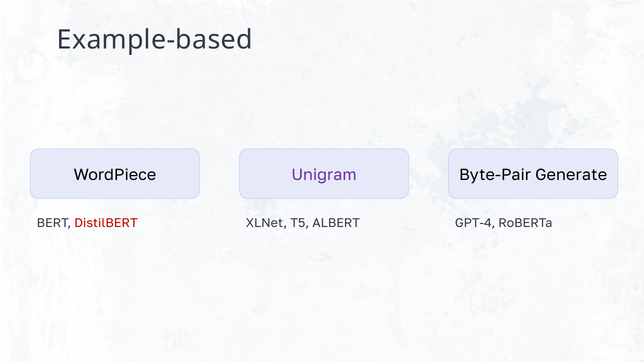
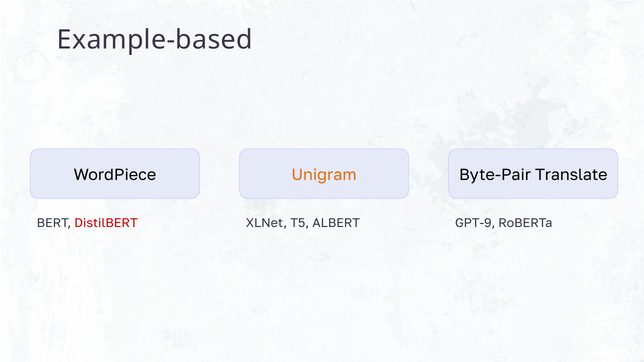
Unigram colour: purple -> orange (324, 175)
Generate: Generate -> Translate (571, 175)
GPT-4: GPT-4 -> GPT-9 (475, 223)
